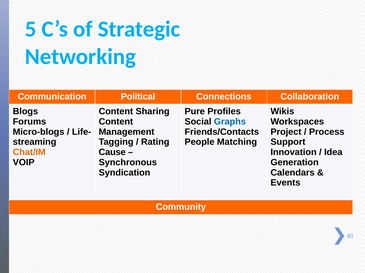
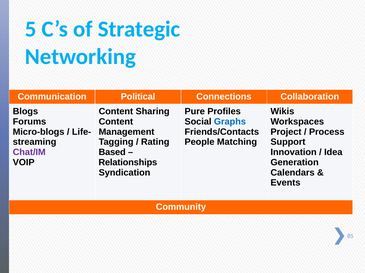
Chat/IM colour: orange -> purple (29, 153)
Cause: Cause -> Based (112, 153)
Synchronous: Synchronous -> Relationships (128, 163)
